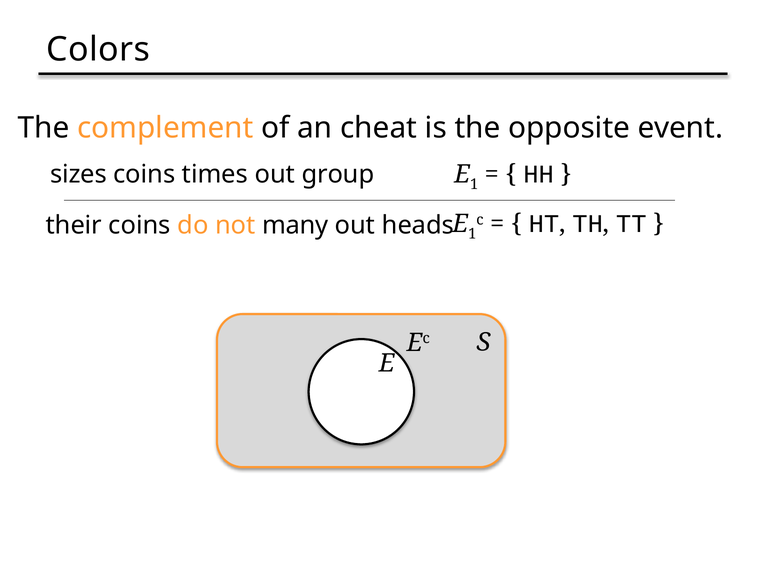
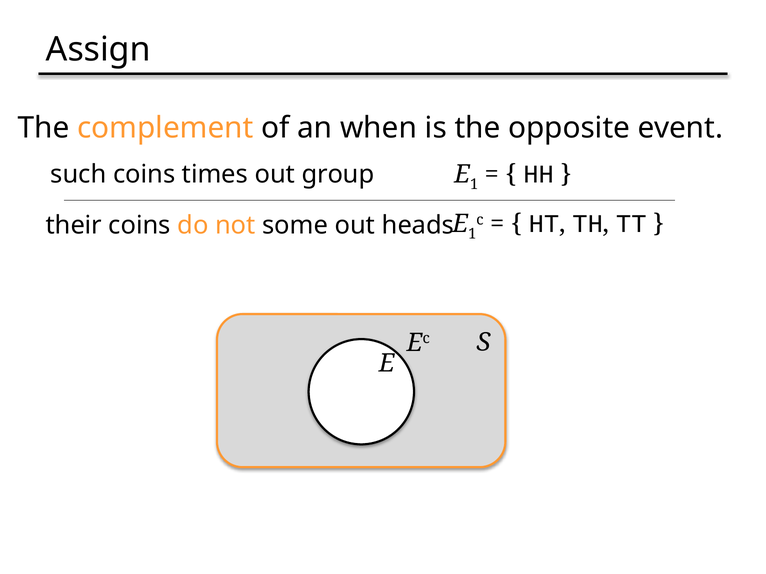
Colors: Colors -> Assign (98, 50)
cheat: cheat -> when (379, 128)
sizes: sizes -> such (78, 175)
many: many -> some (295, 226)
